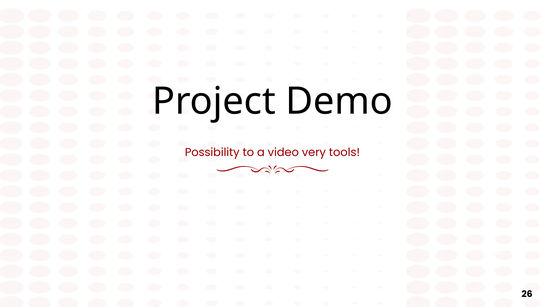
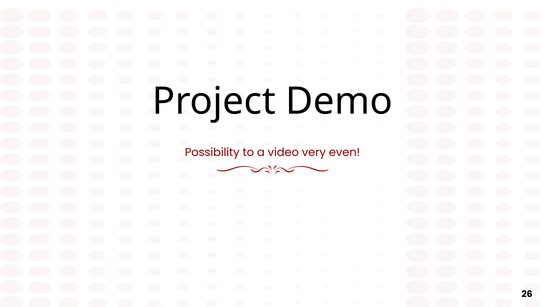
tools: tools -> even (344, 152)
